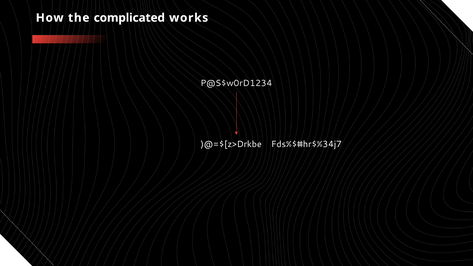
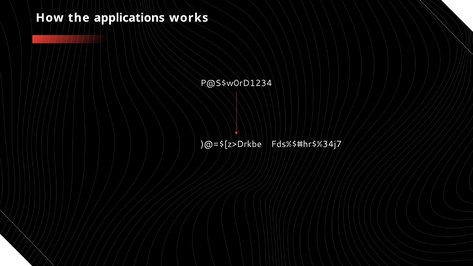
complicated: complicated -> applications (129, 18)
